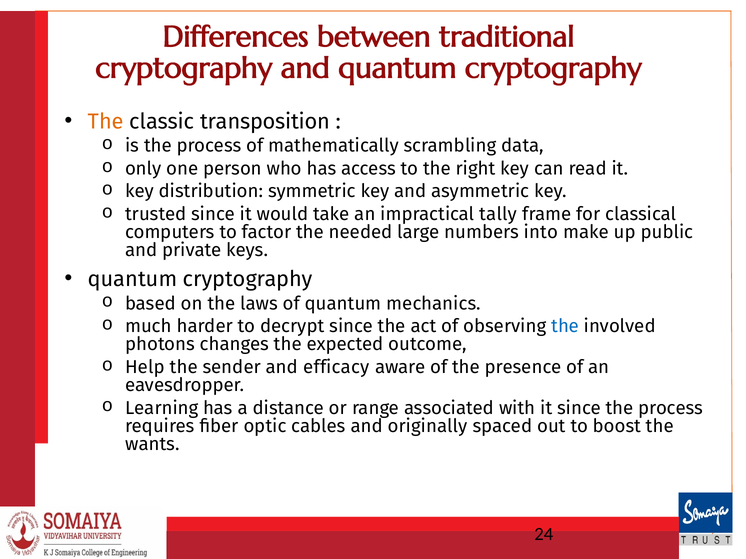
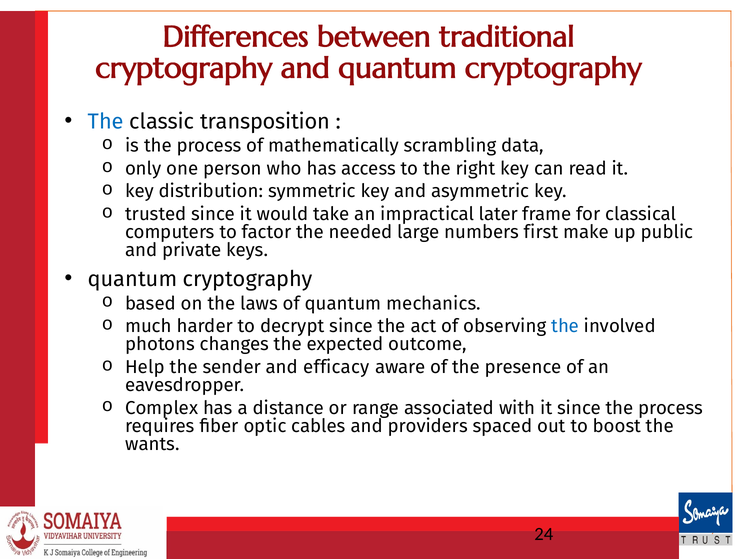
The colour: orange -> blue (106, 122)
tally: tally -> later (498, 214)
into: into -> first (541, 232)
Learning: Learning -> Complex (162, 408)
originally: originally -> providers (428, 426)
